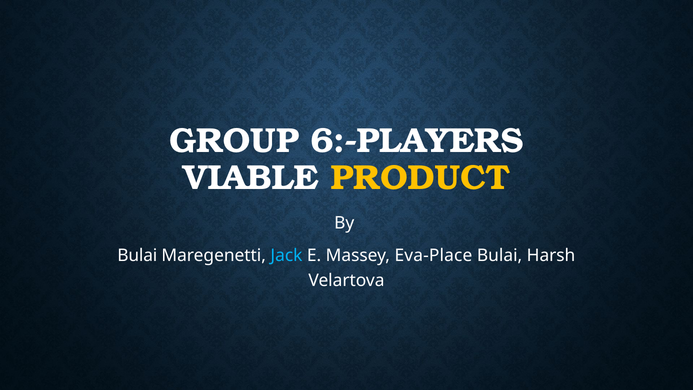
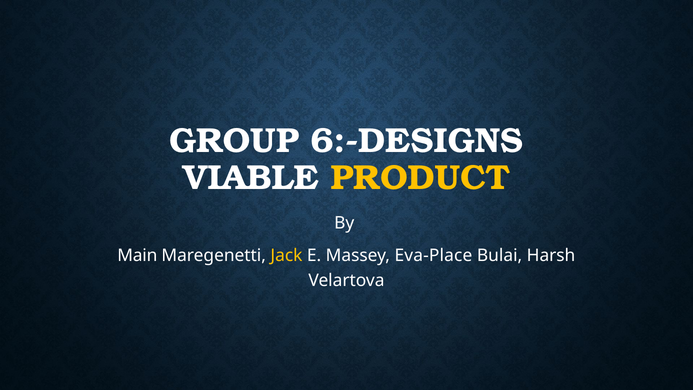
6:-PLAYERS: 6:-PLAYERS -> 6:-DESIGNS (417, 141)
Bulai: Bulai -> Main (137, 255)
Jack colour: light blue -> yellow (286, 255)
